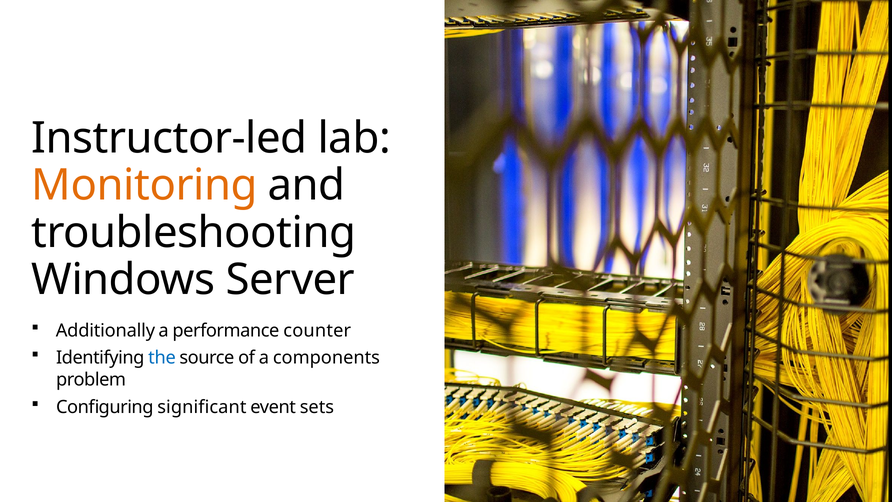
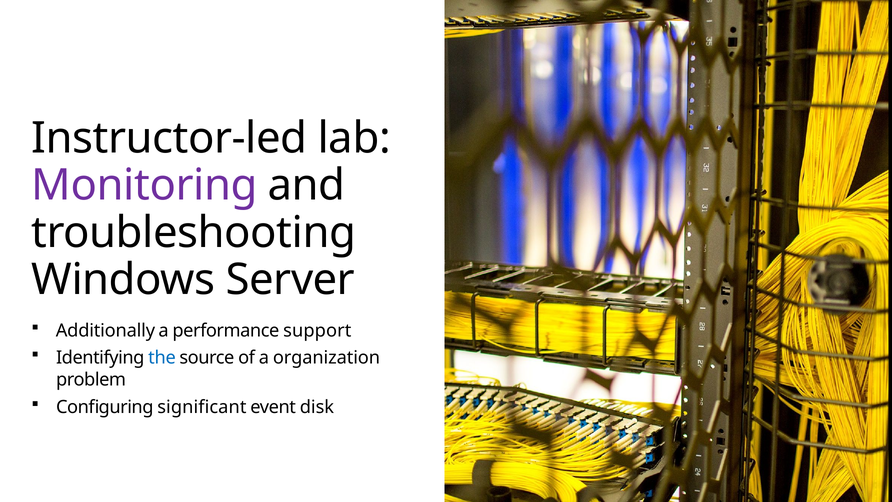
Monitoring colour: orange -> purple (145, 185)
counter: counter -> support (317, 330)
components: components -> organization (326, 358)
sets: sets -> disk (317, 407)
